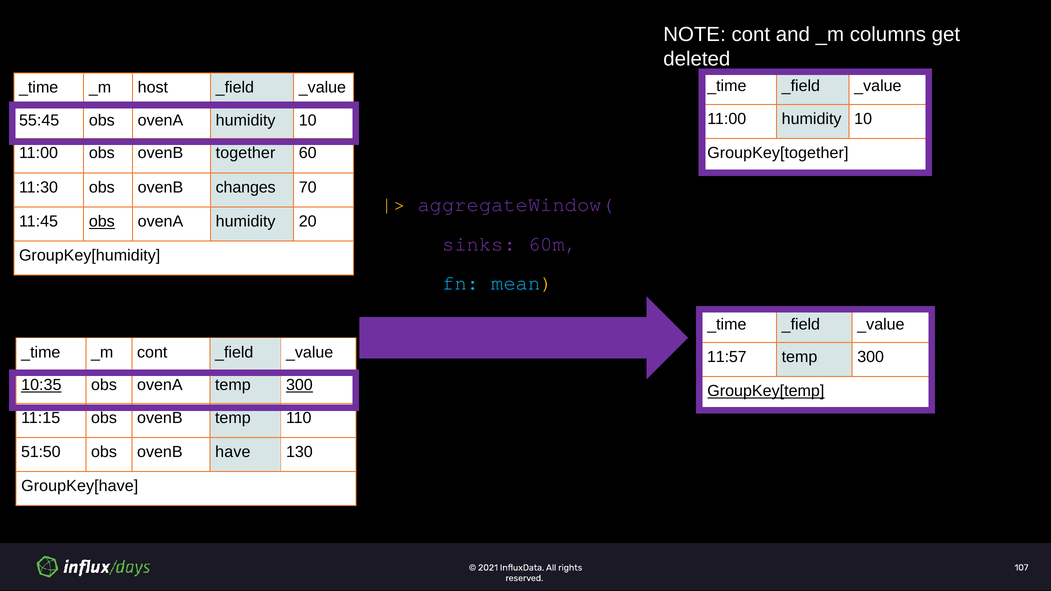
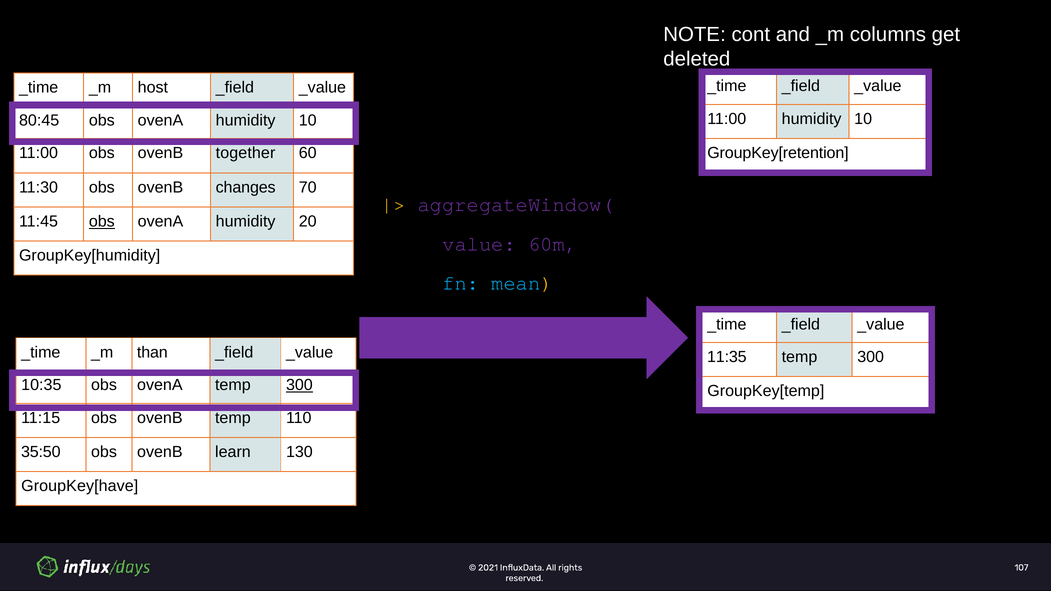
55:45: 55:45 -> 80:45 (39, 120)
GroupKey[together: GroupKey[together -> GroupKey[retention (778, 153)
sinks: sinks -> value (479, 244)
_m cont: cont -> than (152, 352)
11:57: 11:57 -> 11:35 (727, 357)
10:35 underline: present -> none (41, 385)
GroupKey[temp underline: present -> none (766, 391)
51:50: 51:50 -> 35:50 (41, 452)
have: have -> learn (233, 452)
